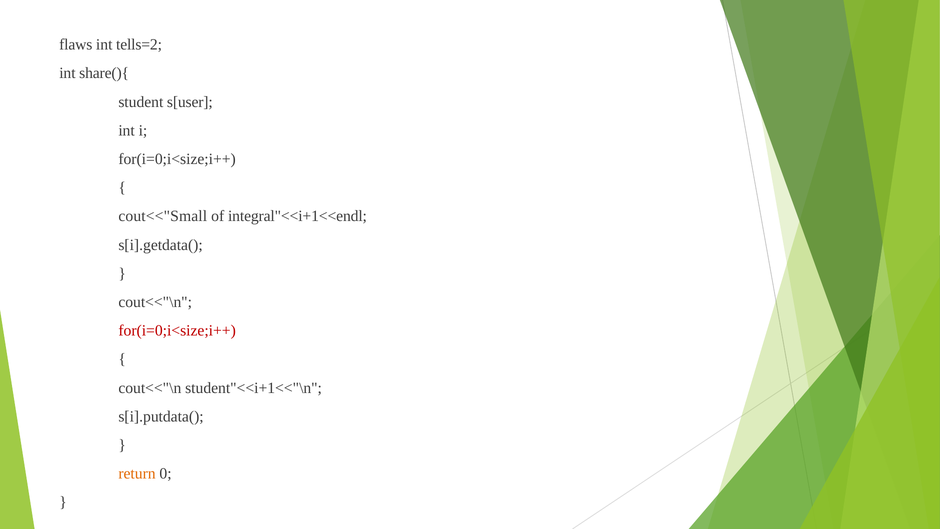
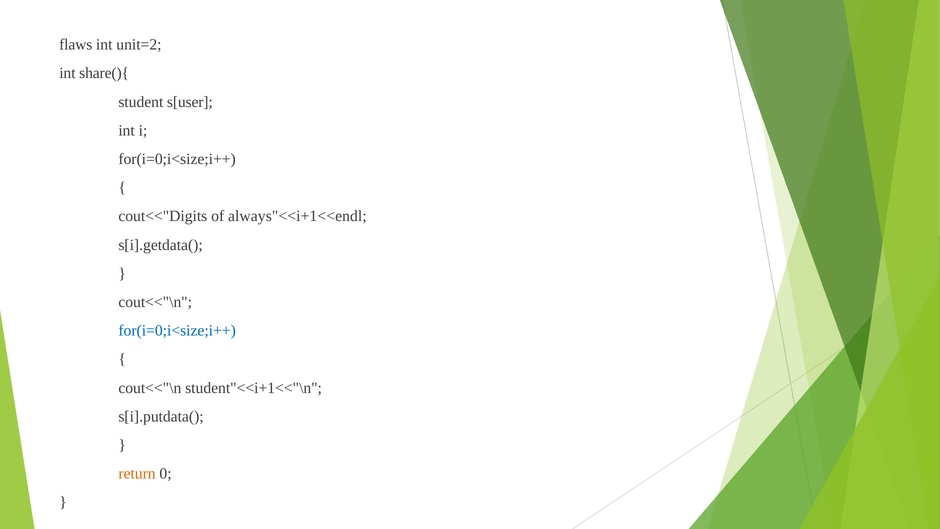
tells=2: tells=2 -> unit=2 (139, 45)
cout<<"Small: cout<<"Small -> cout<<"Digits (163, 216)
integral"<<i+1<<endl: integral"<<i+1<<endl -> always"<<i+1<<endl (297, 216)
for(i=0;i<size;i++ colour: red -> blue (177, 331)
